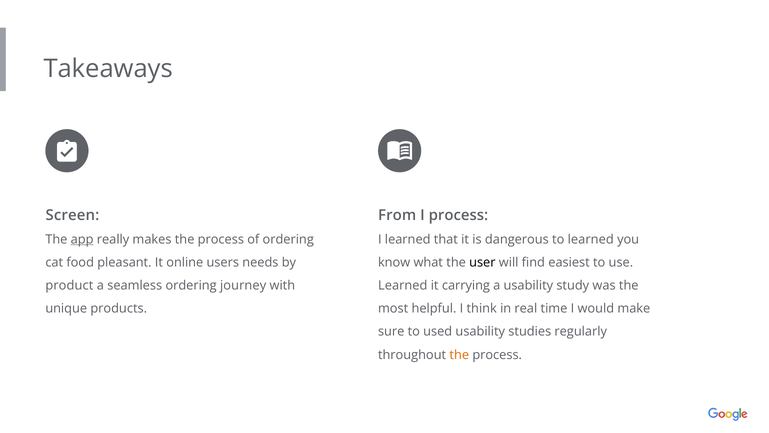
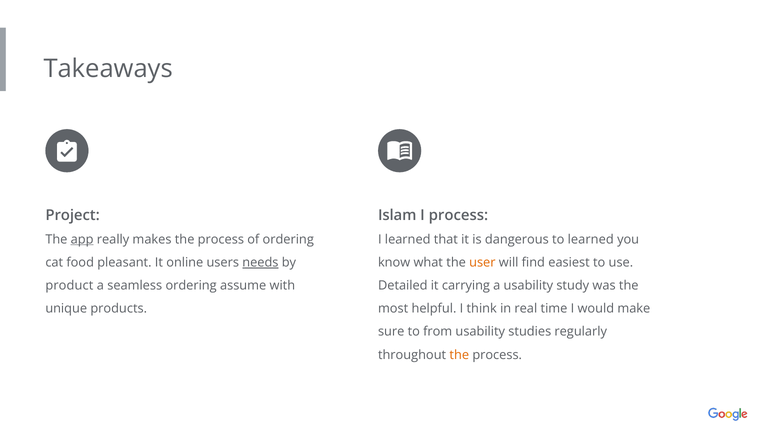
Screen: Screen -> Project (73, 215)
From: From -> Islam (397, 215)
needs underline: none -> present (260, 262)
user colour: black -> orange (482, 262)
journey: journey -> assume (243, 285)
Learned: Learned -> Detailed (403, 285)
used: used -> from (438, 331)
